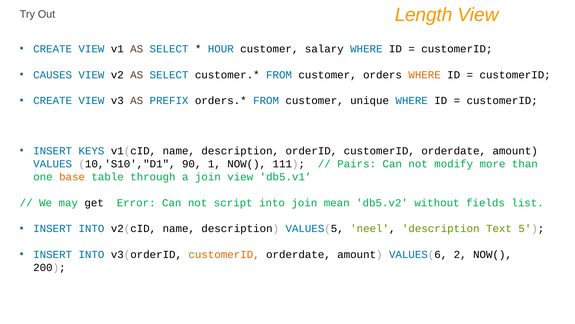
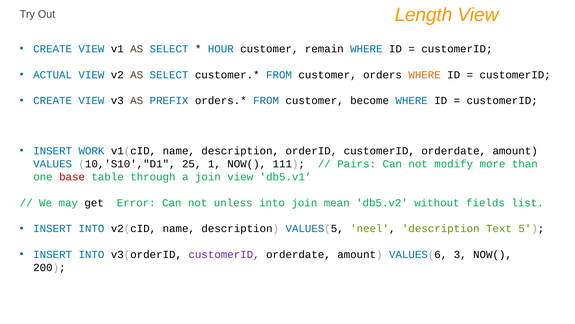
salary: salary -> remain (324, 49)
CAUSES: CAUSES -> ACTUAL (53, 75)
unique: unique -> become (370, 101)
KEYS: KEYS -> WORK (91, 151)
90: 90 -> 25 (192, 164)
base colour: orange -> red (72, 177)
script: script -> unless (233, 202)
customerID colour: orange -> purple (224, 254)
2: 2 -> 3 (460, 254)
